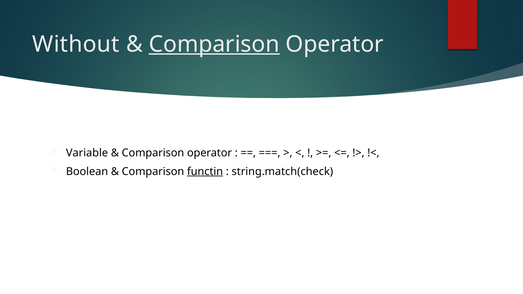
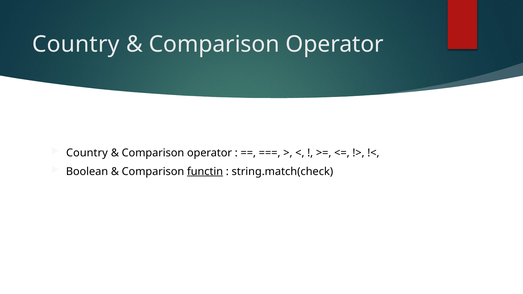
Without: Without -> Country (76, 44)
Comparison underline: present -> none (214, 44)
Variable: Variable -> Country (87, 153)
